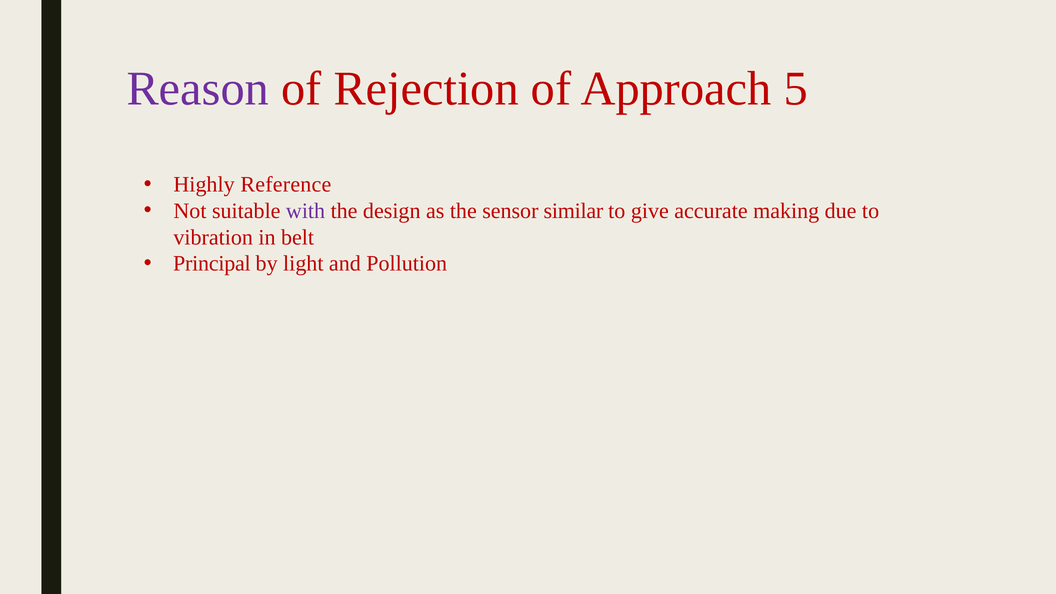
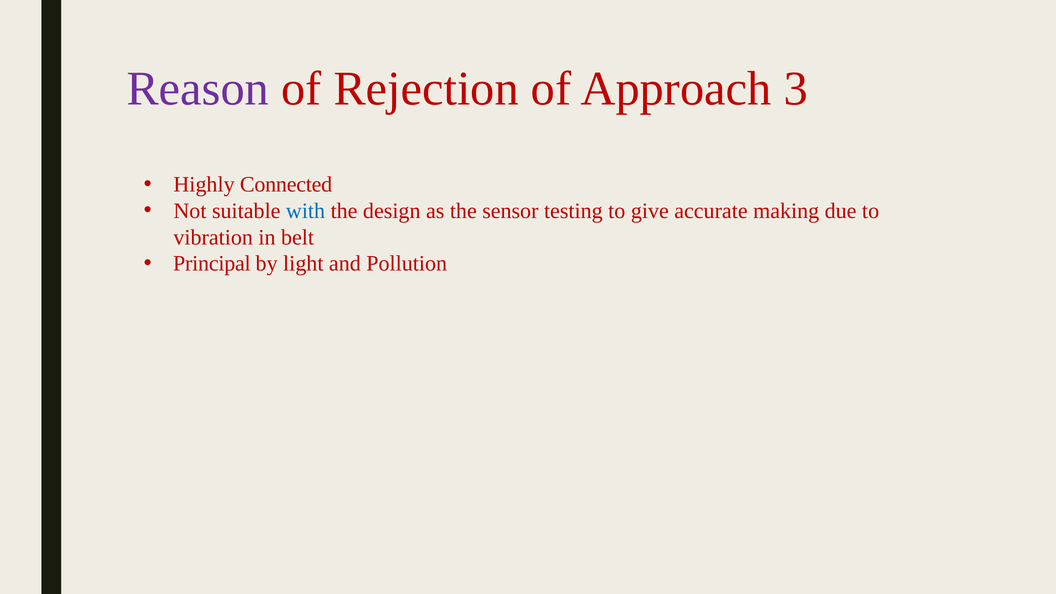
5: 5 -> 3 (796, 89)
Reference: Reference -> Connected (286, 184)
with colour: purple -> blue (306, 211)
similar: similar -> testing (573, 211)
